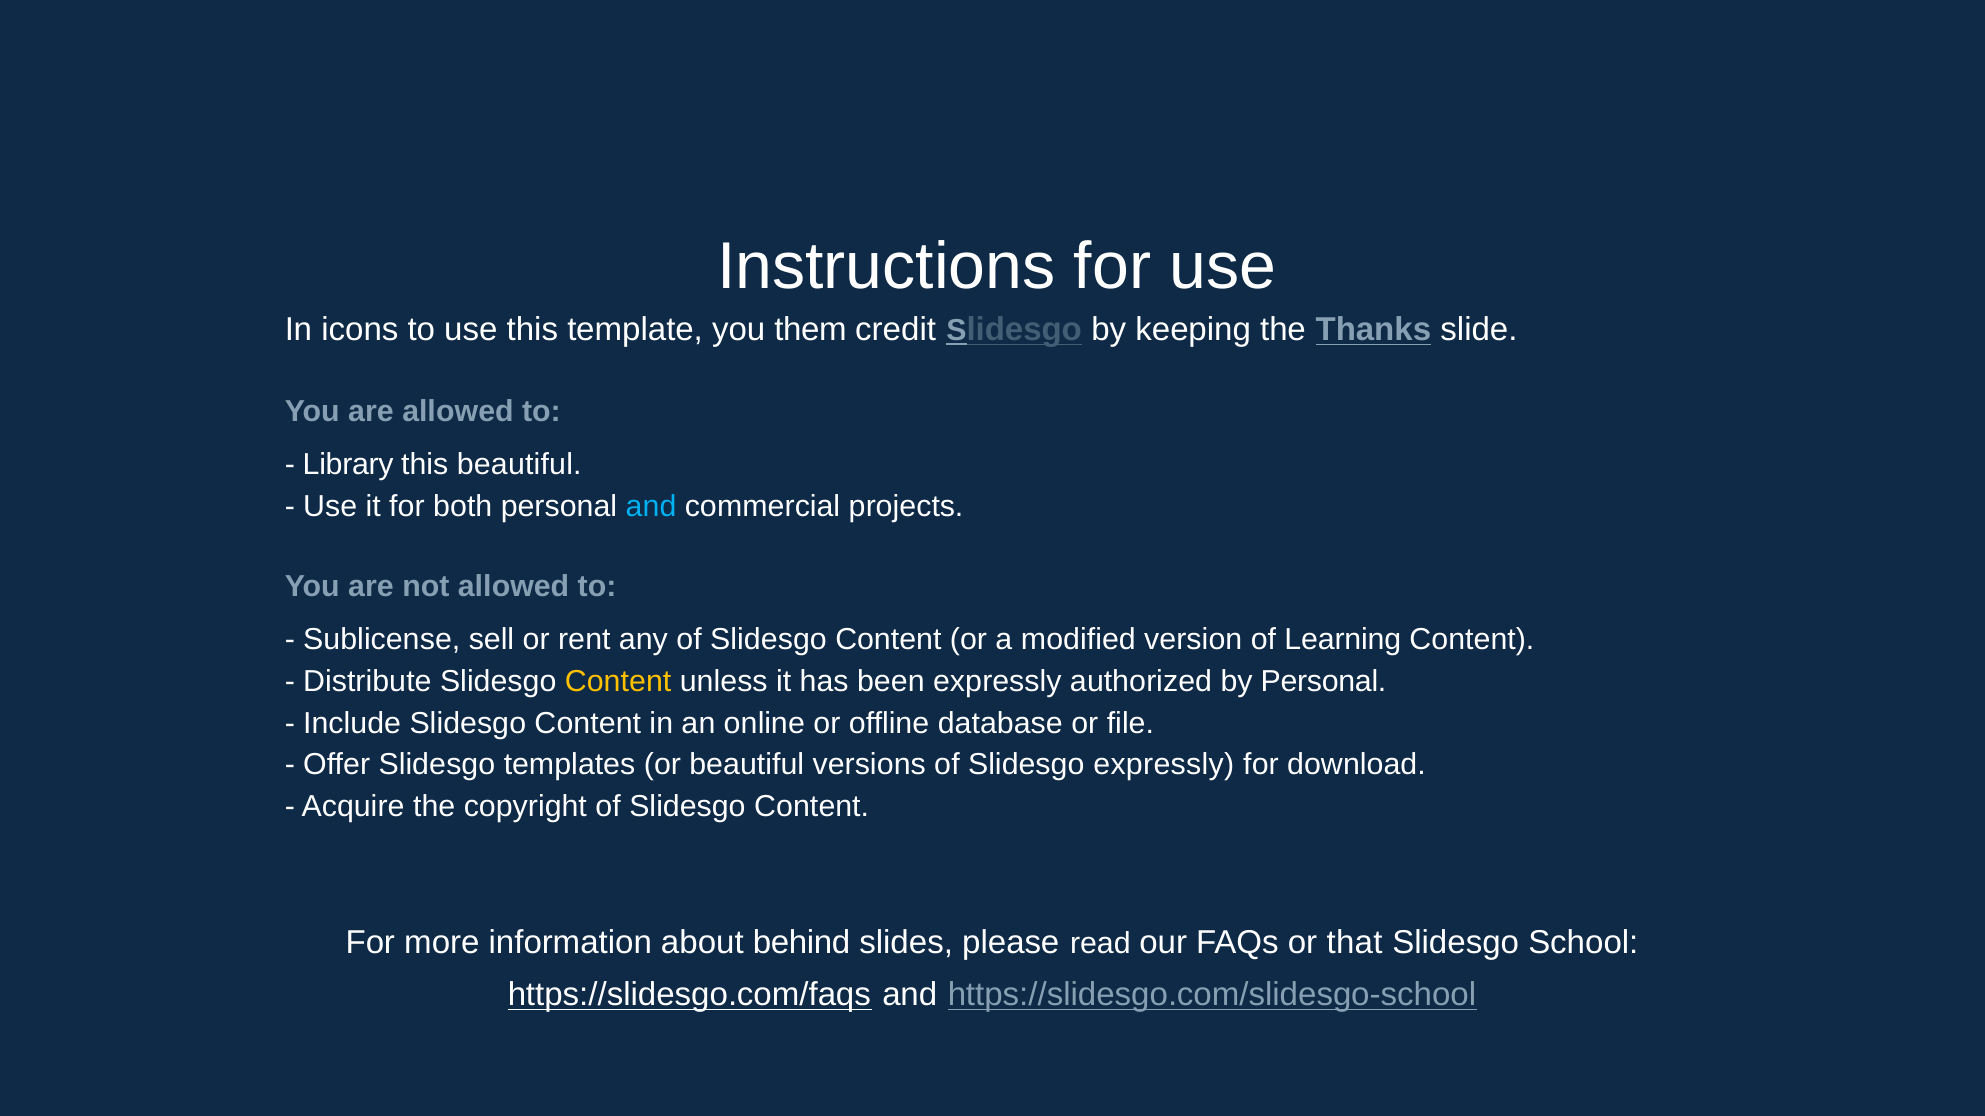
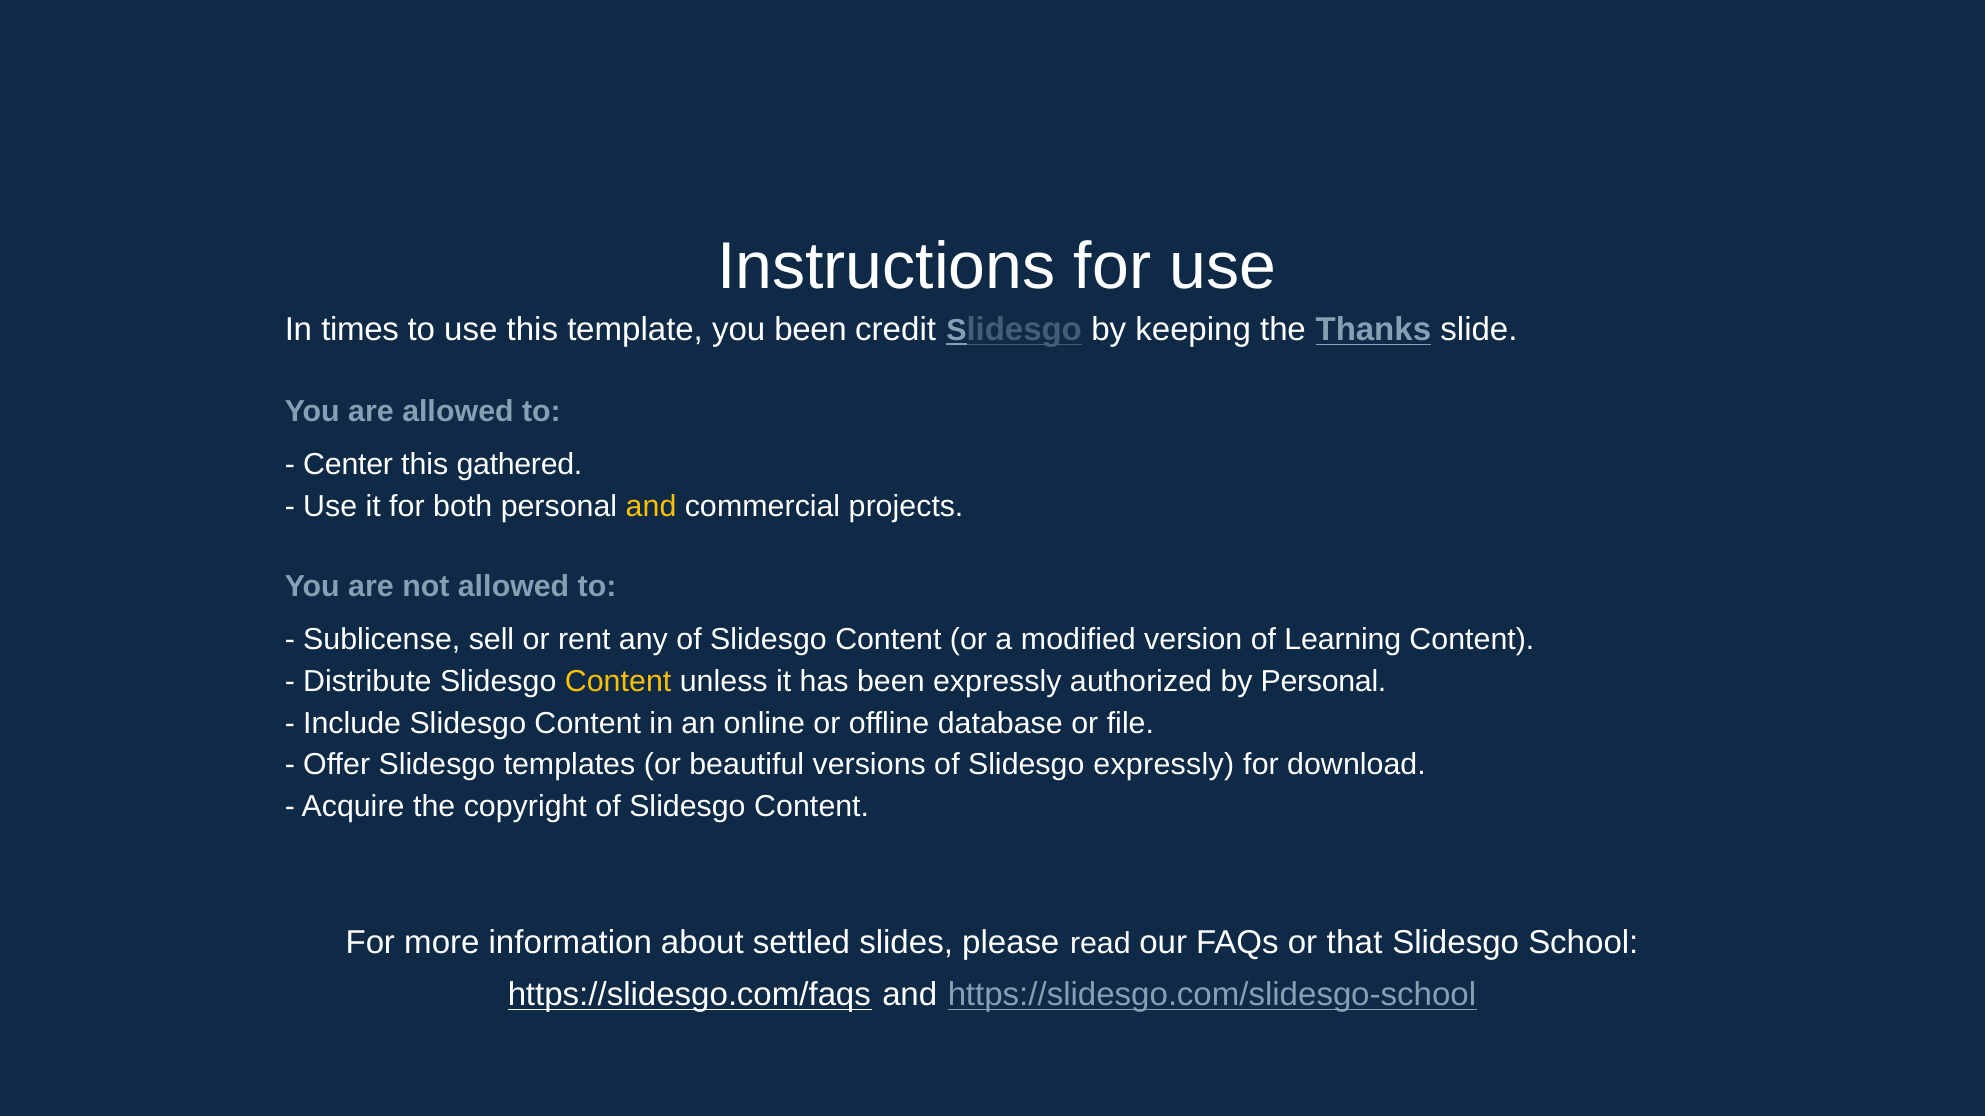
icons: icons -> times (360, 330)
you them: them -> been (811, 330)
Library: Library -> Center (348, 465)
this beautiful: beautiful -> gathered (519, 465)
and colour: light blue -> yellow (651, 507)
behind: behind -> settled (801, 943)
